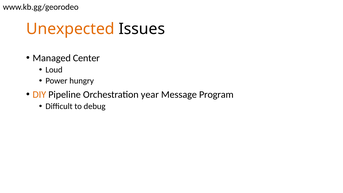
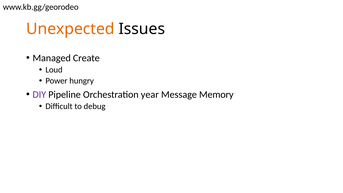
Center: Center -> Create (86, 58)
DIY colour: orange -> purple (39, 94)
Program: Program -> Memory (216, 94)
